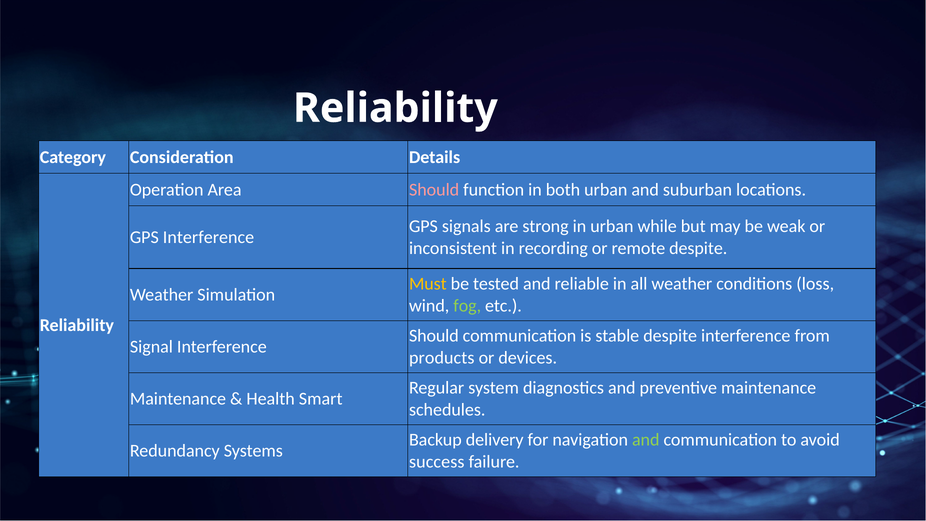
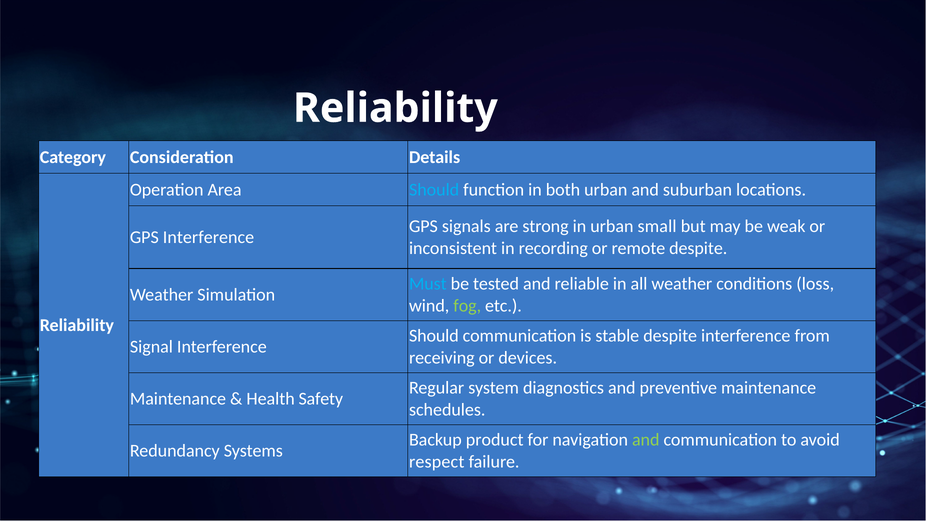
Should colour: pink -> light blue (434, 190)
while: while -> small (657, 226)
Must colour: yellow -> light blue (428, 284)
products: products -> receiving (442, 358)
Smart: Smart -> Safety (321, 399)
delivery: delivery -> product (495, 440)
success: success -> respect (437, 462)
